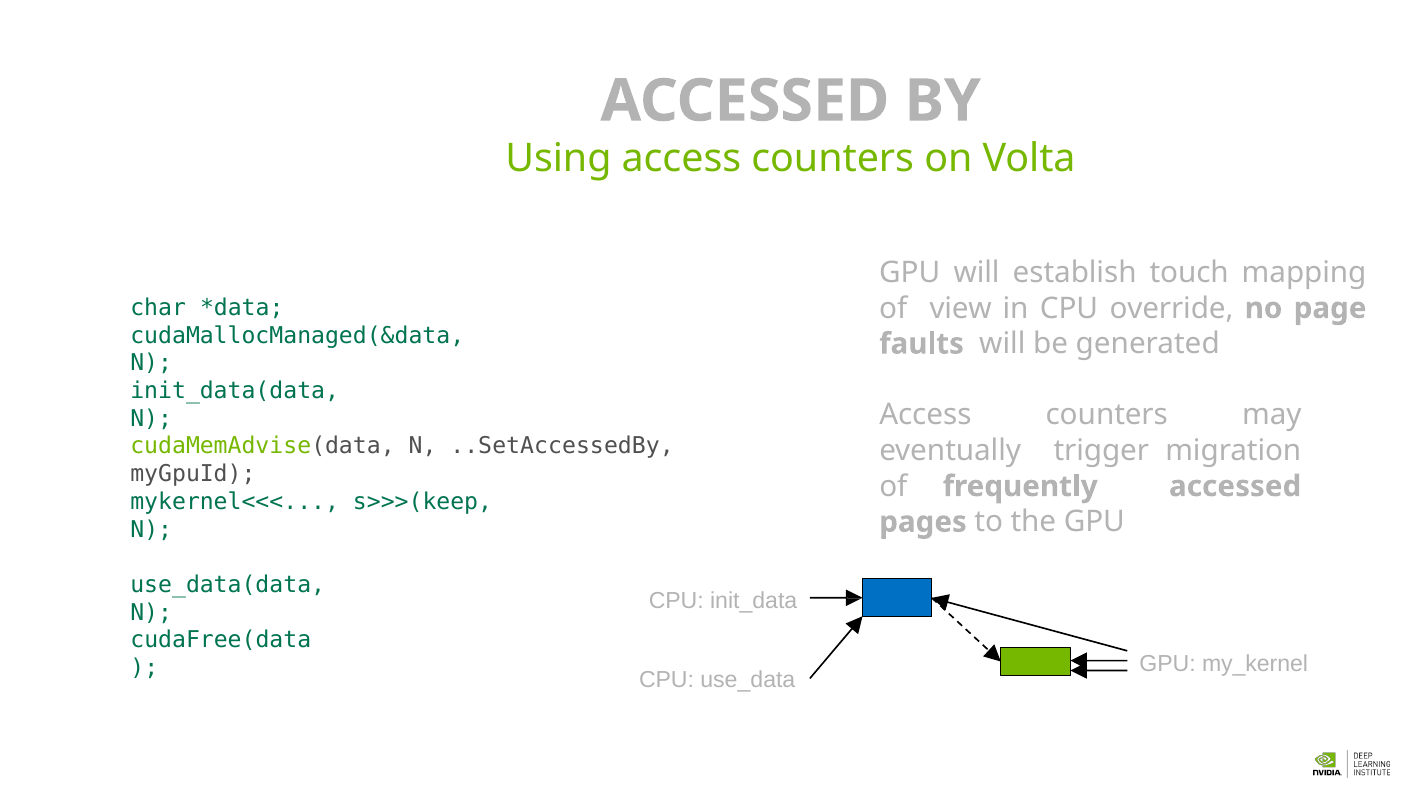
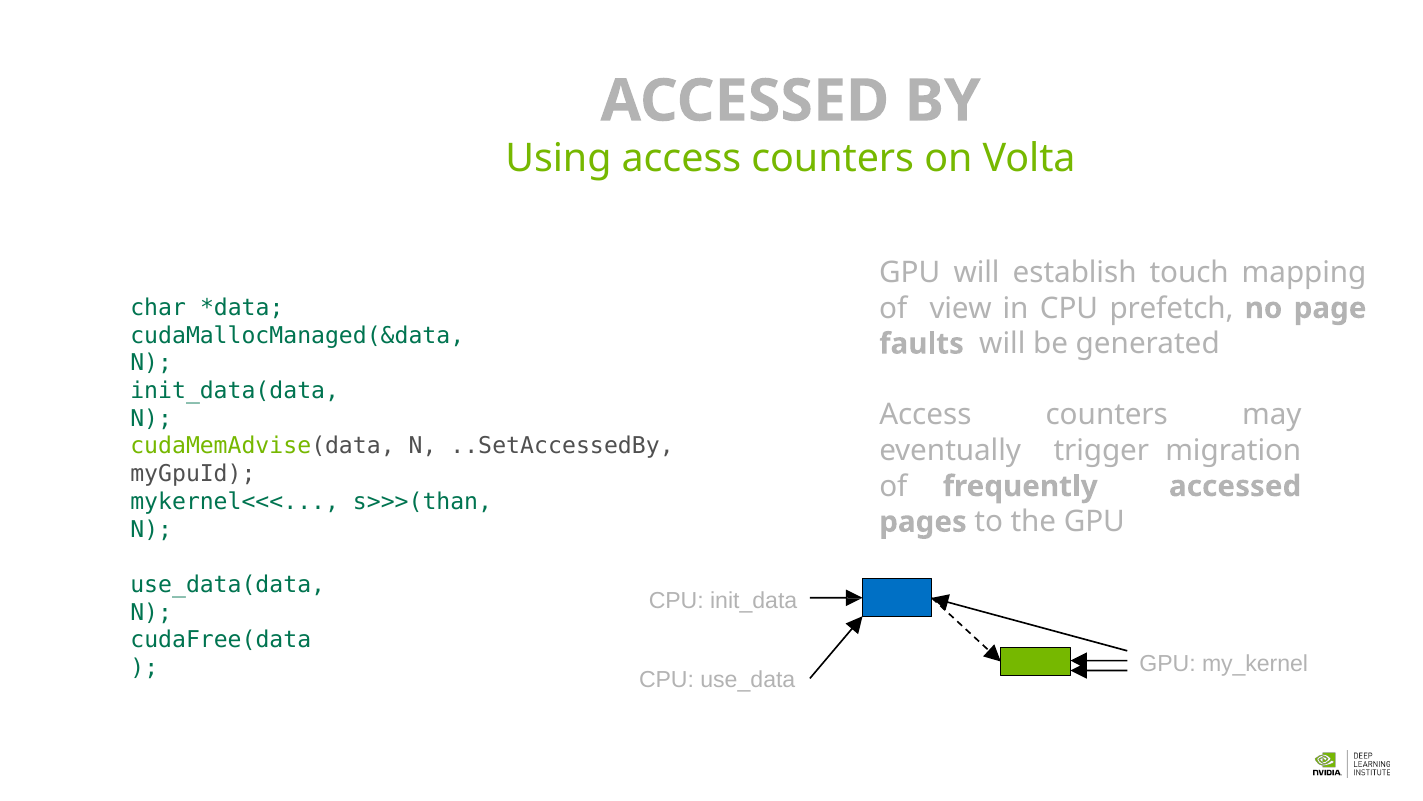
override: override -> prefetch (1172, 308)
s>>>(keep: s>>>(keep -> s>>>(than (423, 501)
